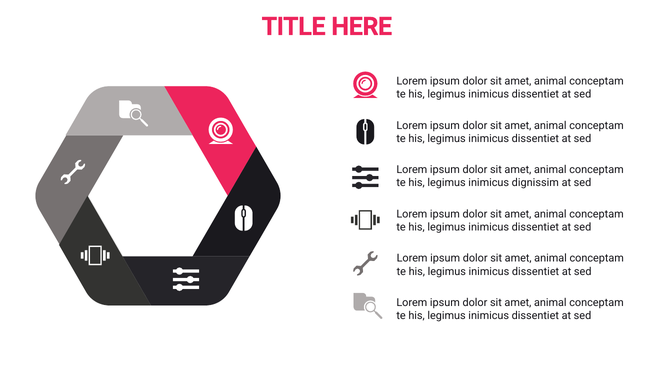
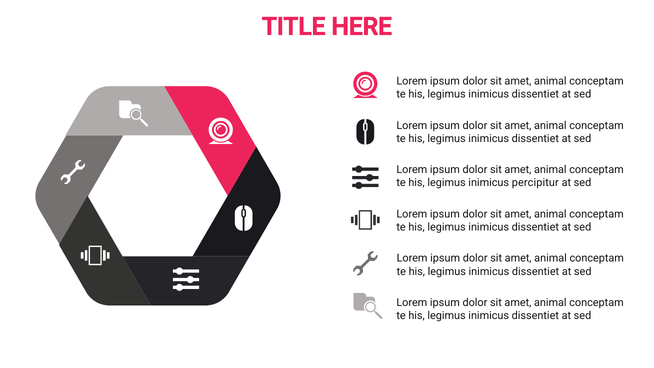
dignissim: dignissim -> percipitur (535, 183)
